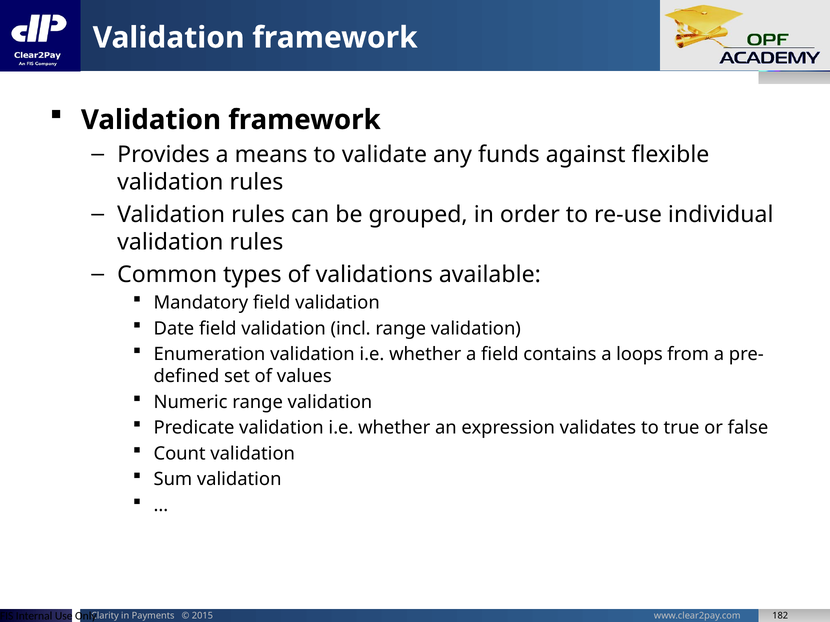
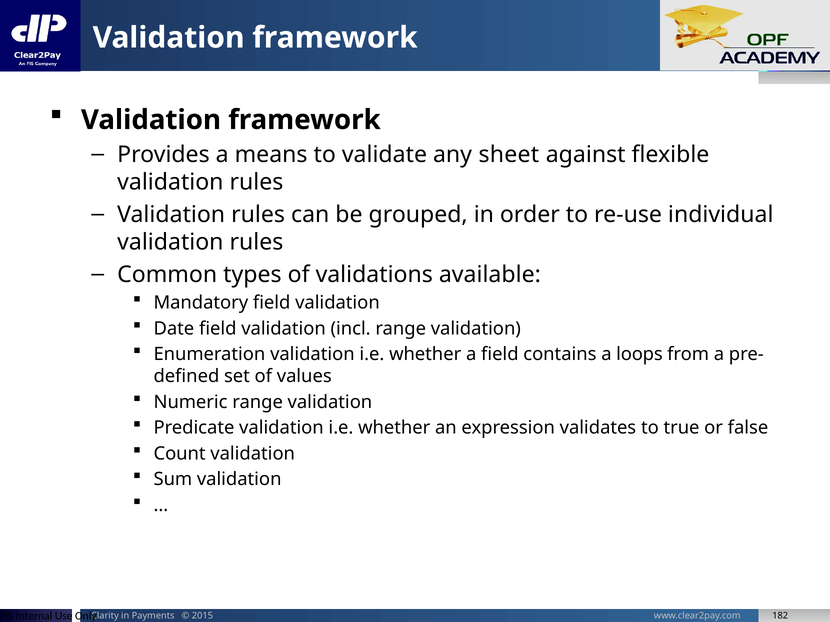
funds: funds -> sheet (509, 155)
